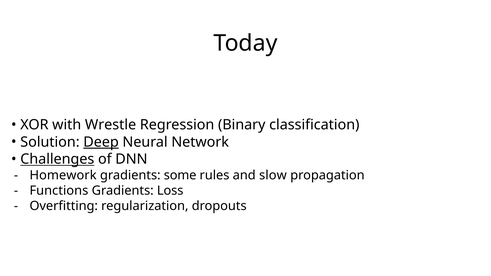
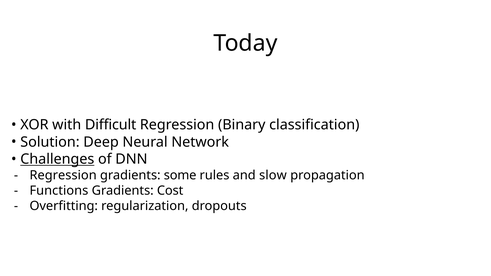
Wrestle: Wrestle -> Difficult (111, 125)
Deep underline: present -> none (101, 142)
Homework: Homework -> Regression (63, 175)
Loss: Loss -> Cost (170, 191)
